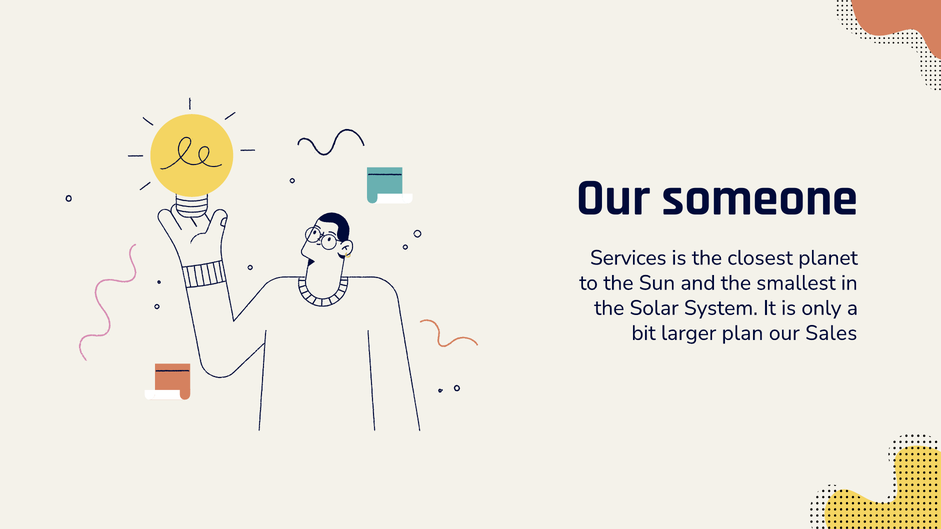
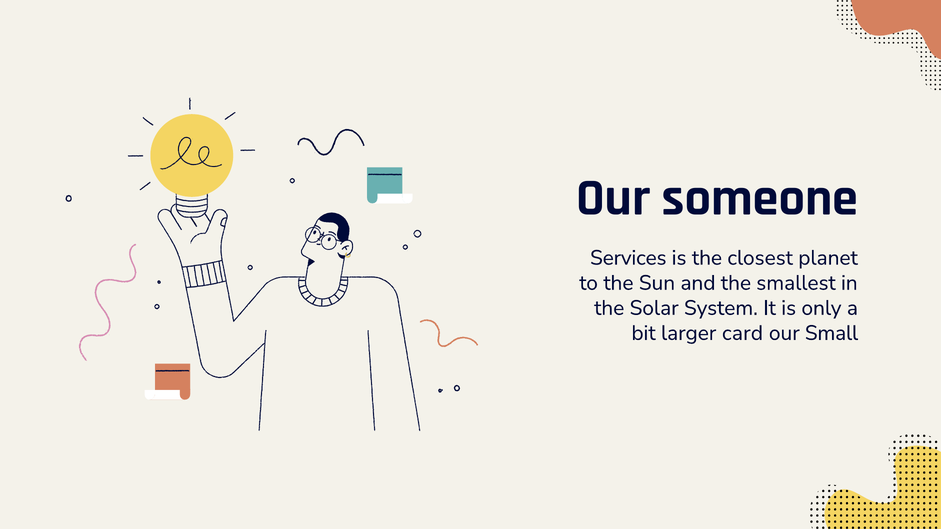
plan: plan -> card (742, 333)
Sales: Sales -> Small (832, 333)
